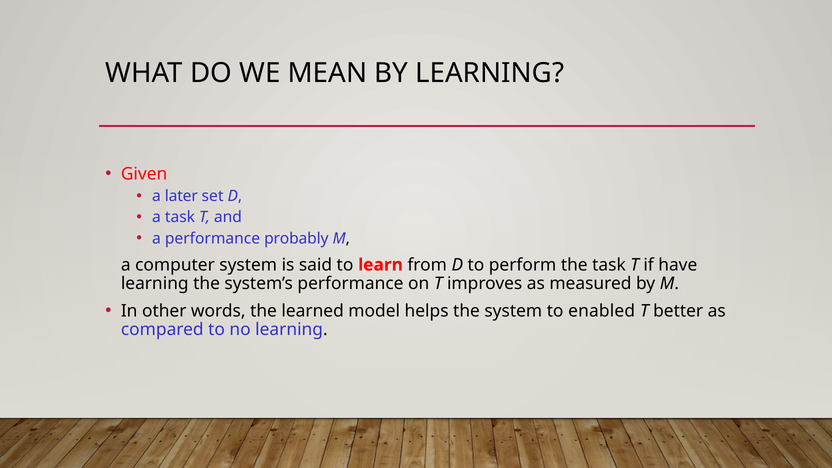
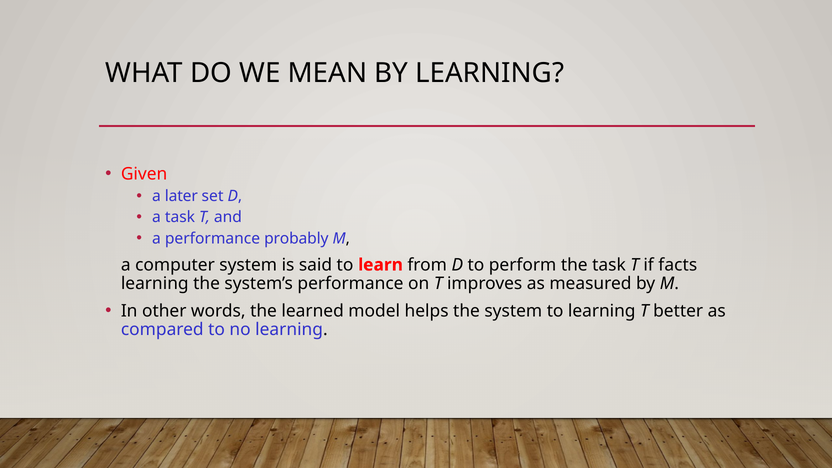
have: have -> facts (678, 265)
to enabled: enabled -> learning (602, 311)
